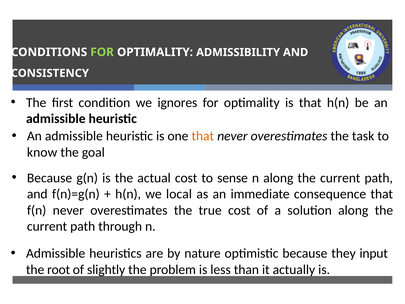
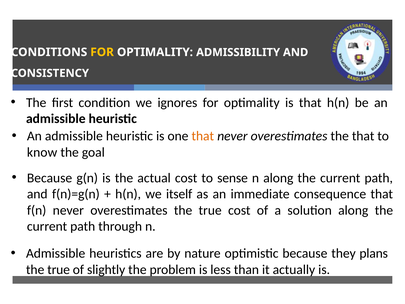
FOR colour: light green -> yellow (102, 52)
the task: task -> that (363, 136)
local: local -> itself (179, 194)
input: input -> plans (374, 253)
root: root -> true (59, 269)
